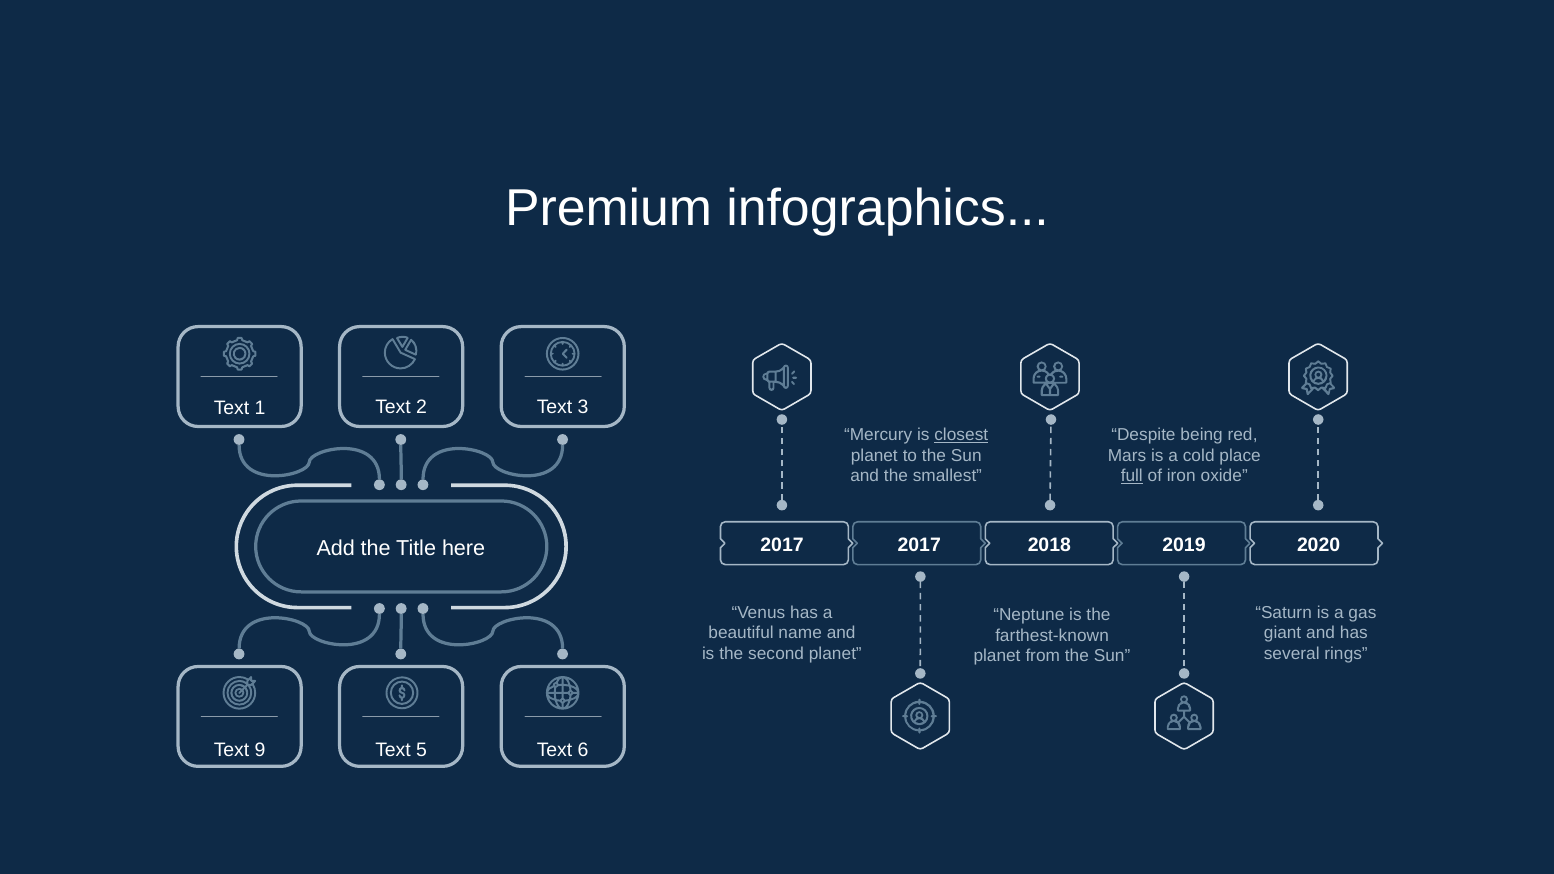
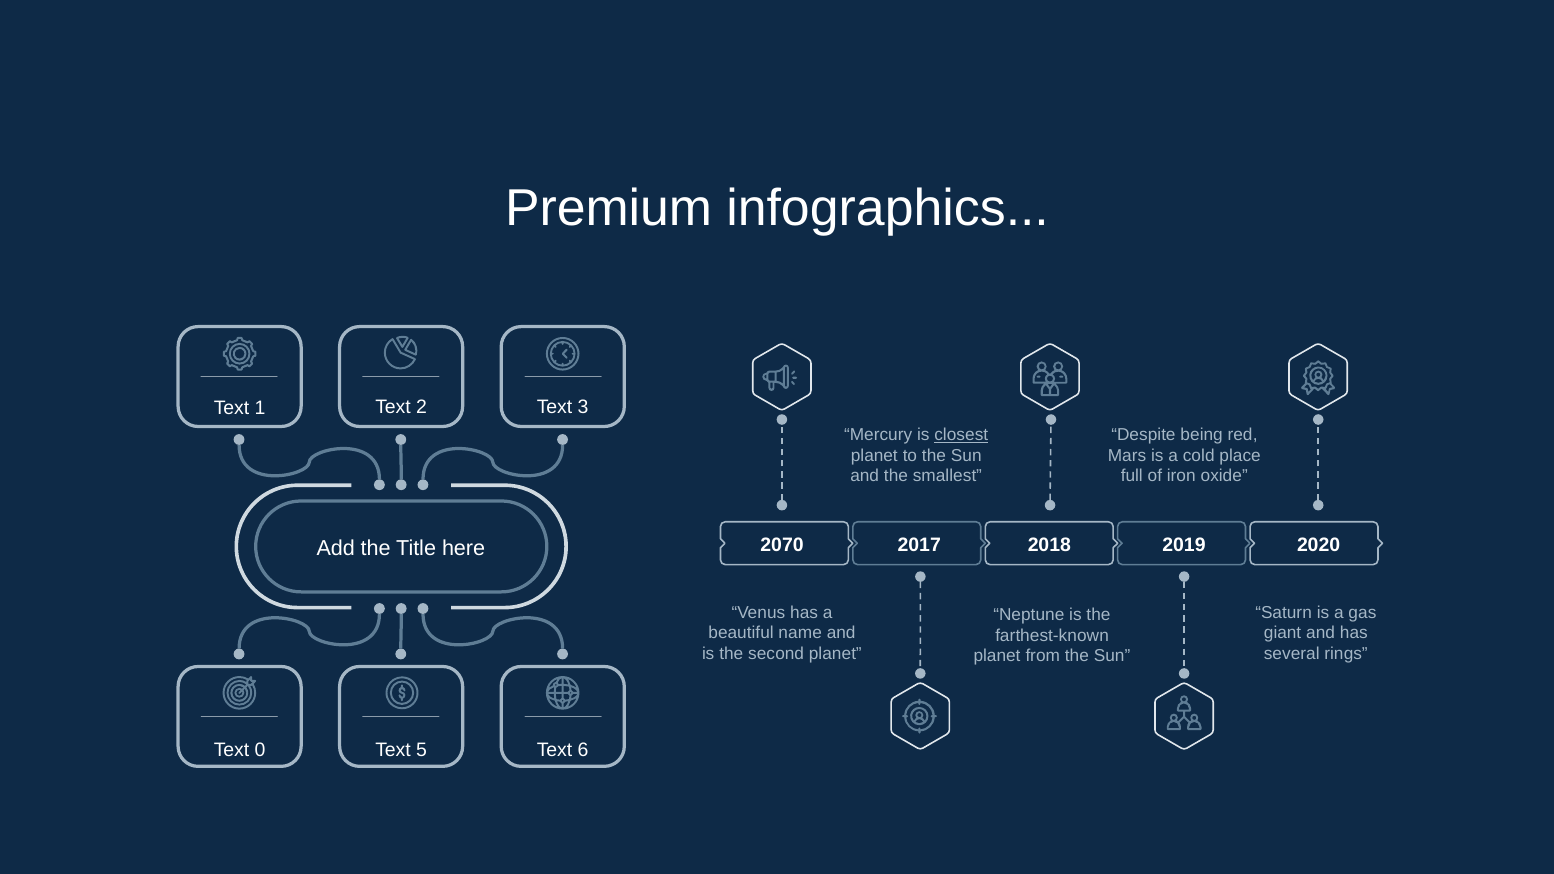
full underline: present -> none (1132, 476)
2017: 2017 -> 2070 (782, 545)
9: 9 -> 0 (260, 750)
